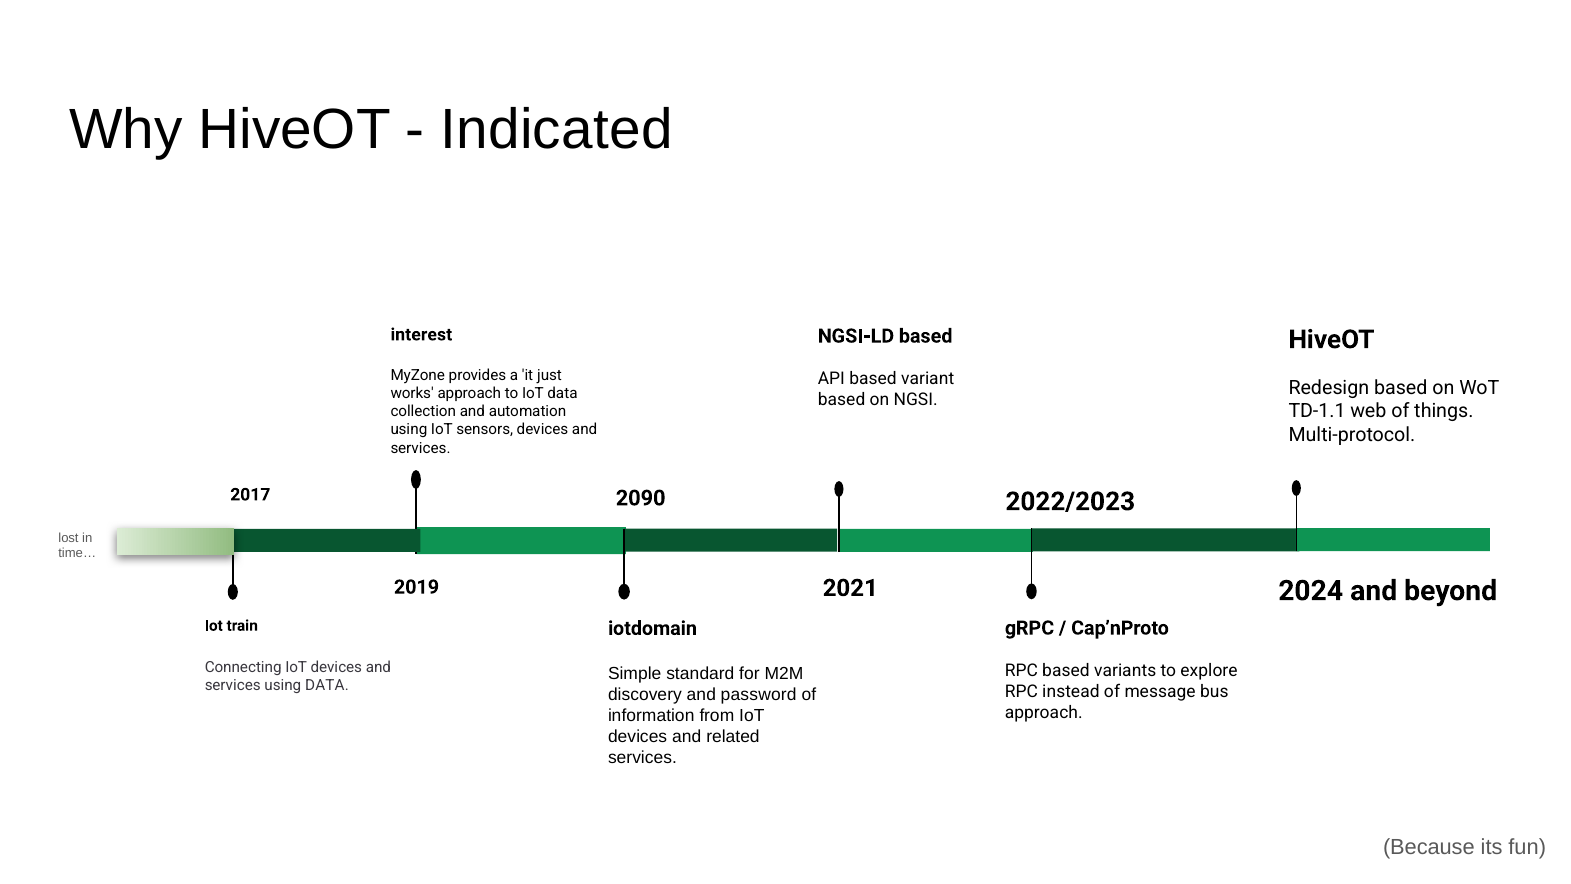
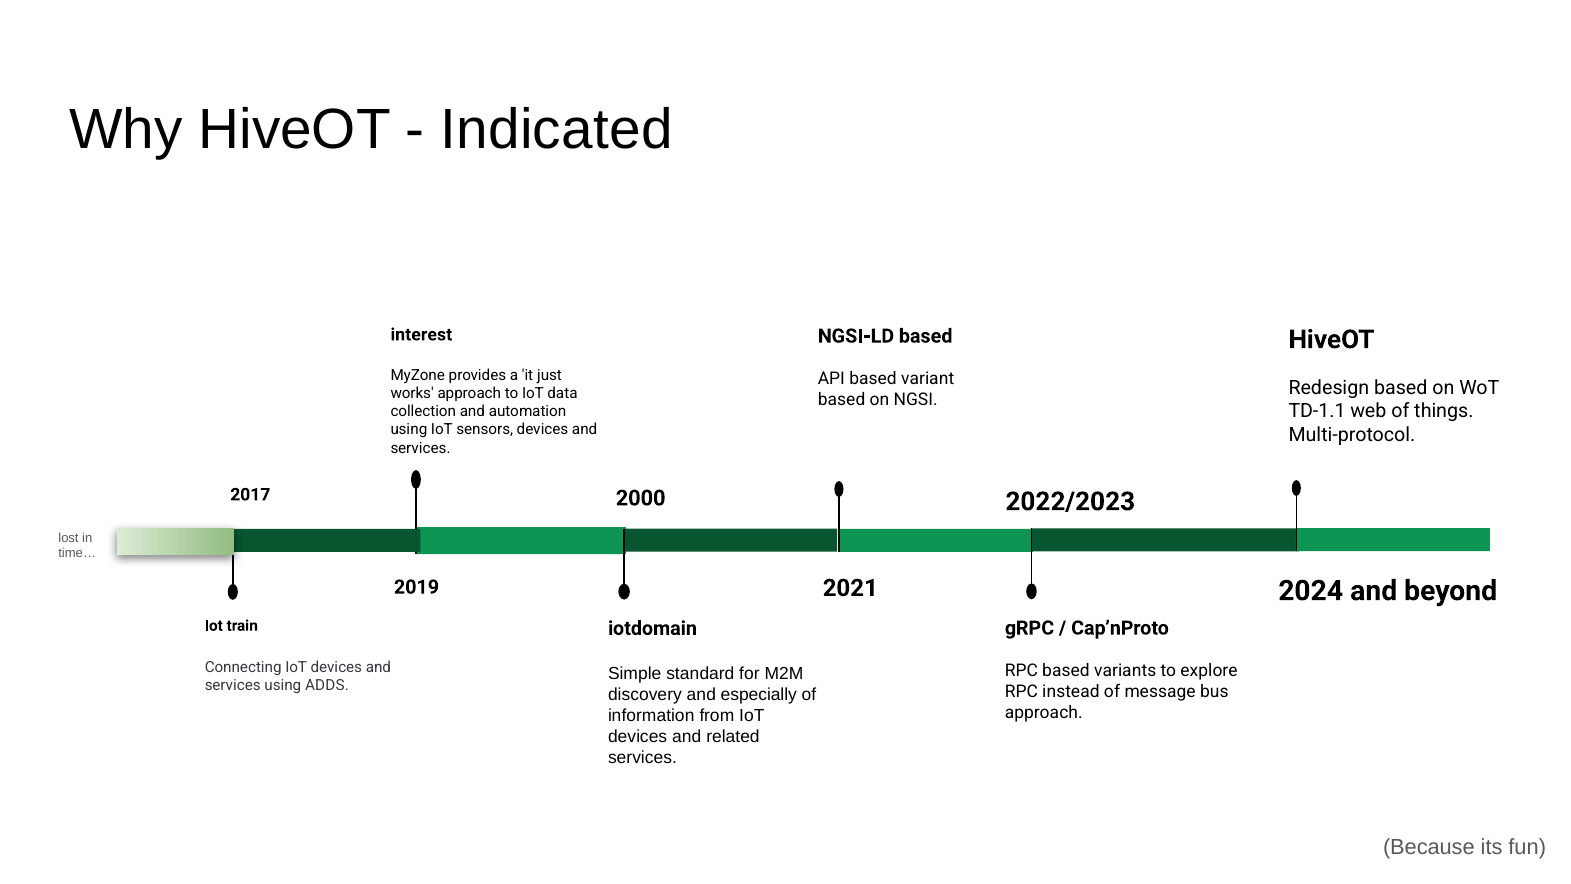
2090: 2090 -> 2000 (641, 498)
using DATA: DATA -> ADDS (327, 686)
password: password -> especially (759, 695)
